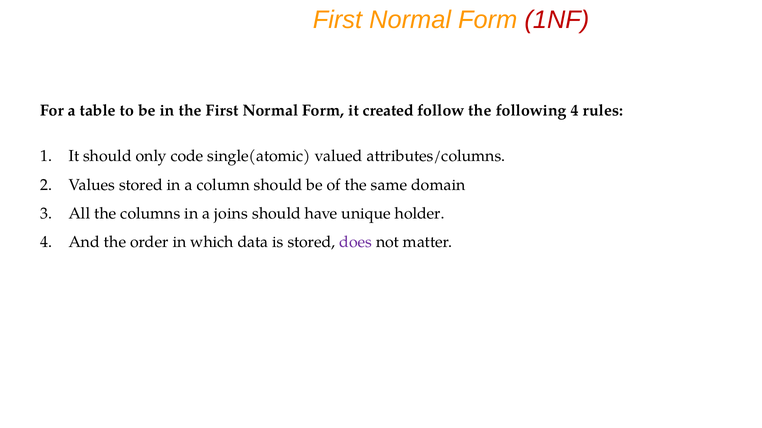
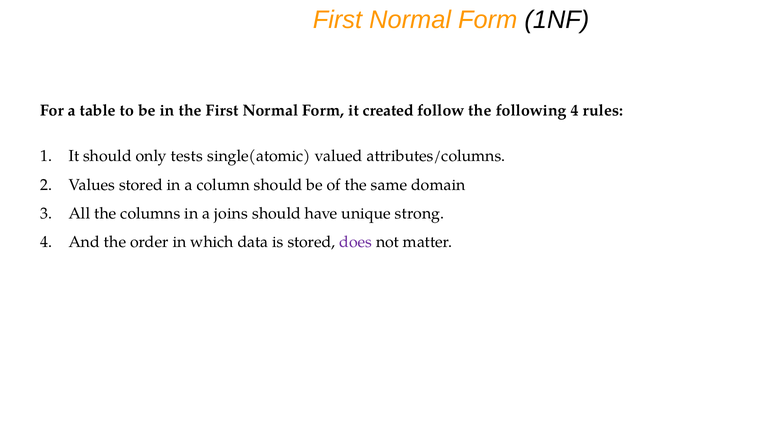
1NF colour: red -> black (557, 20)
code: code -> tests (187, 156)
holder: holder -> strong (420, 214)
